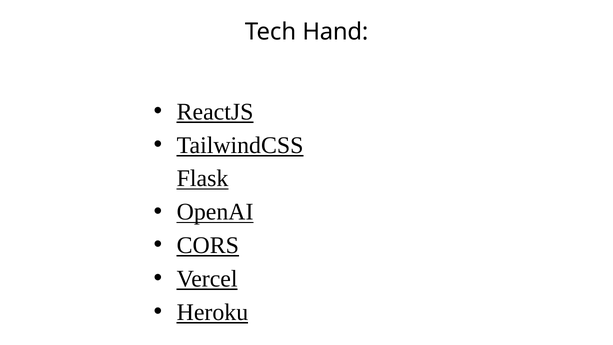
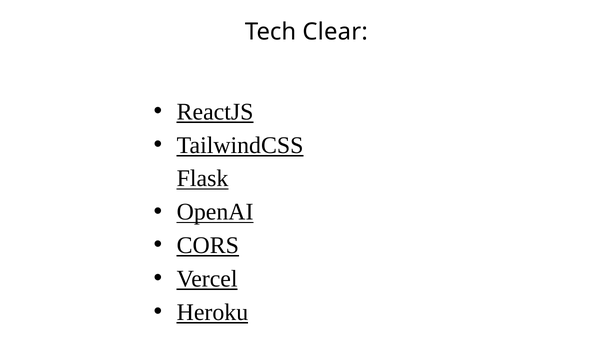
Hand: Hand -> Clear (335, 32)
